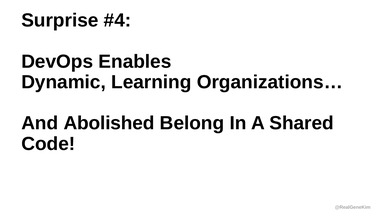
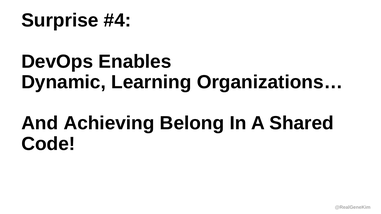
Abolished: Abolished -> Achieving (109, 123)
